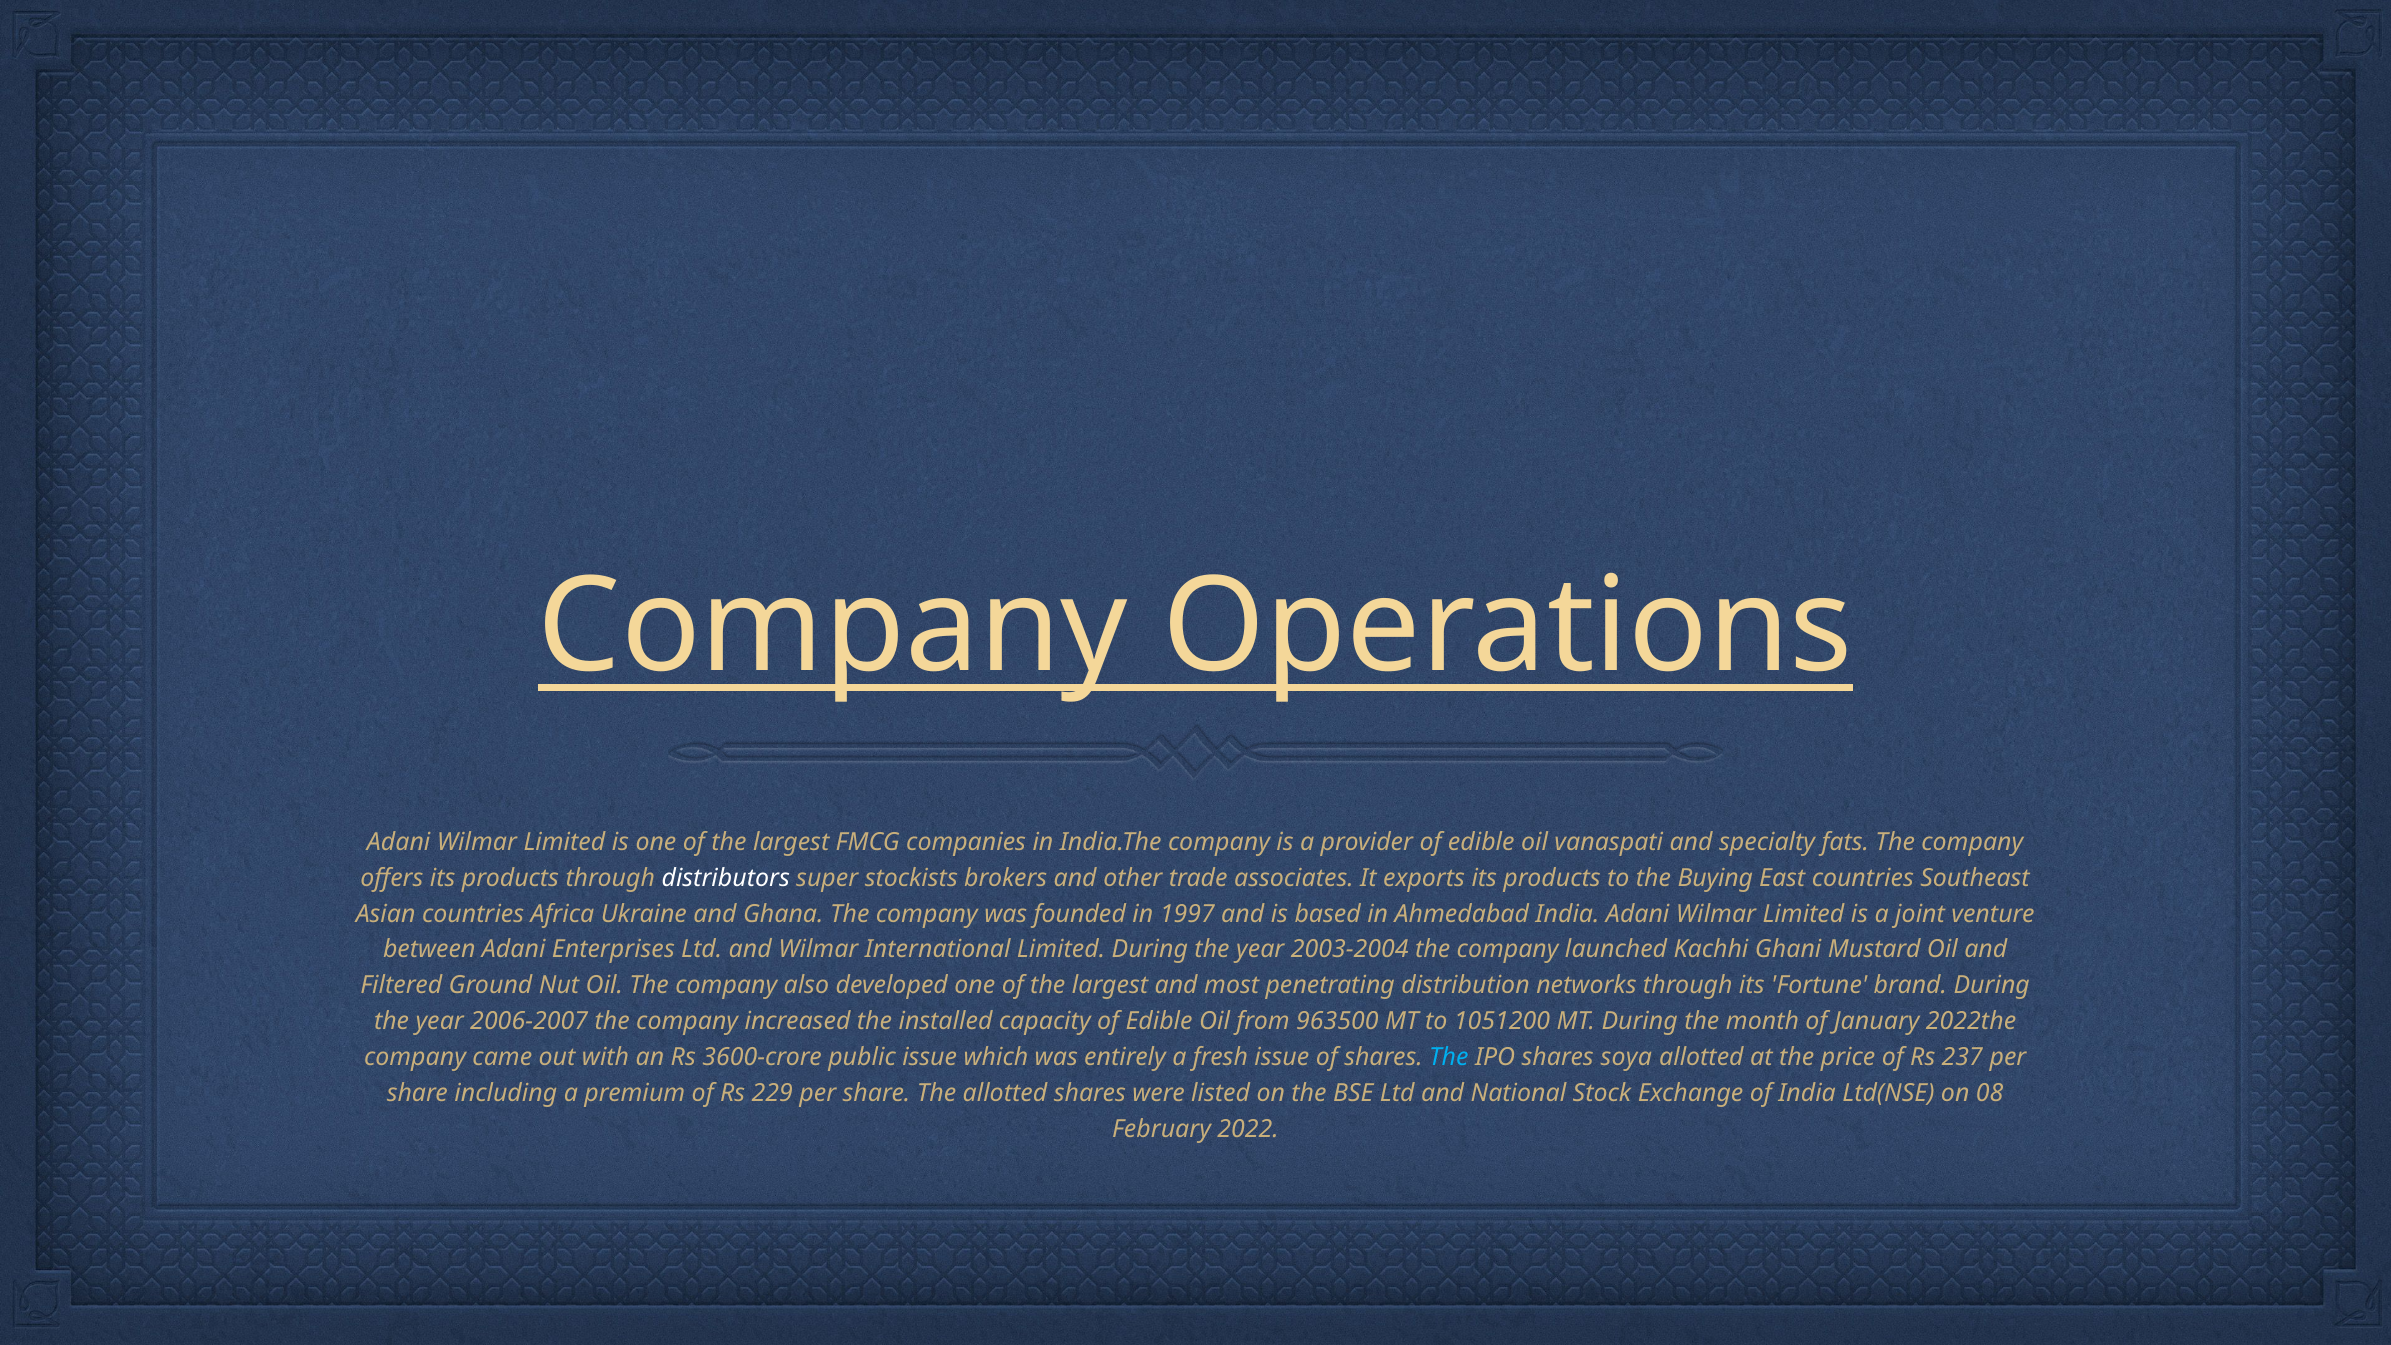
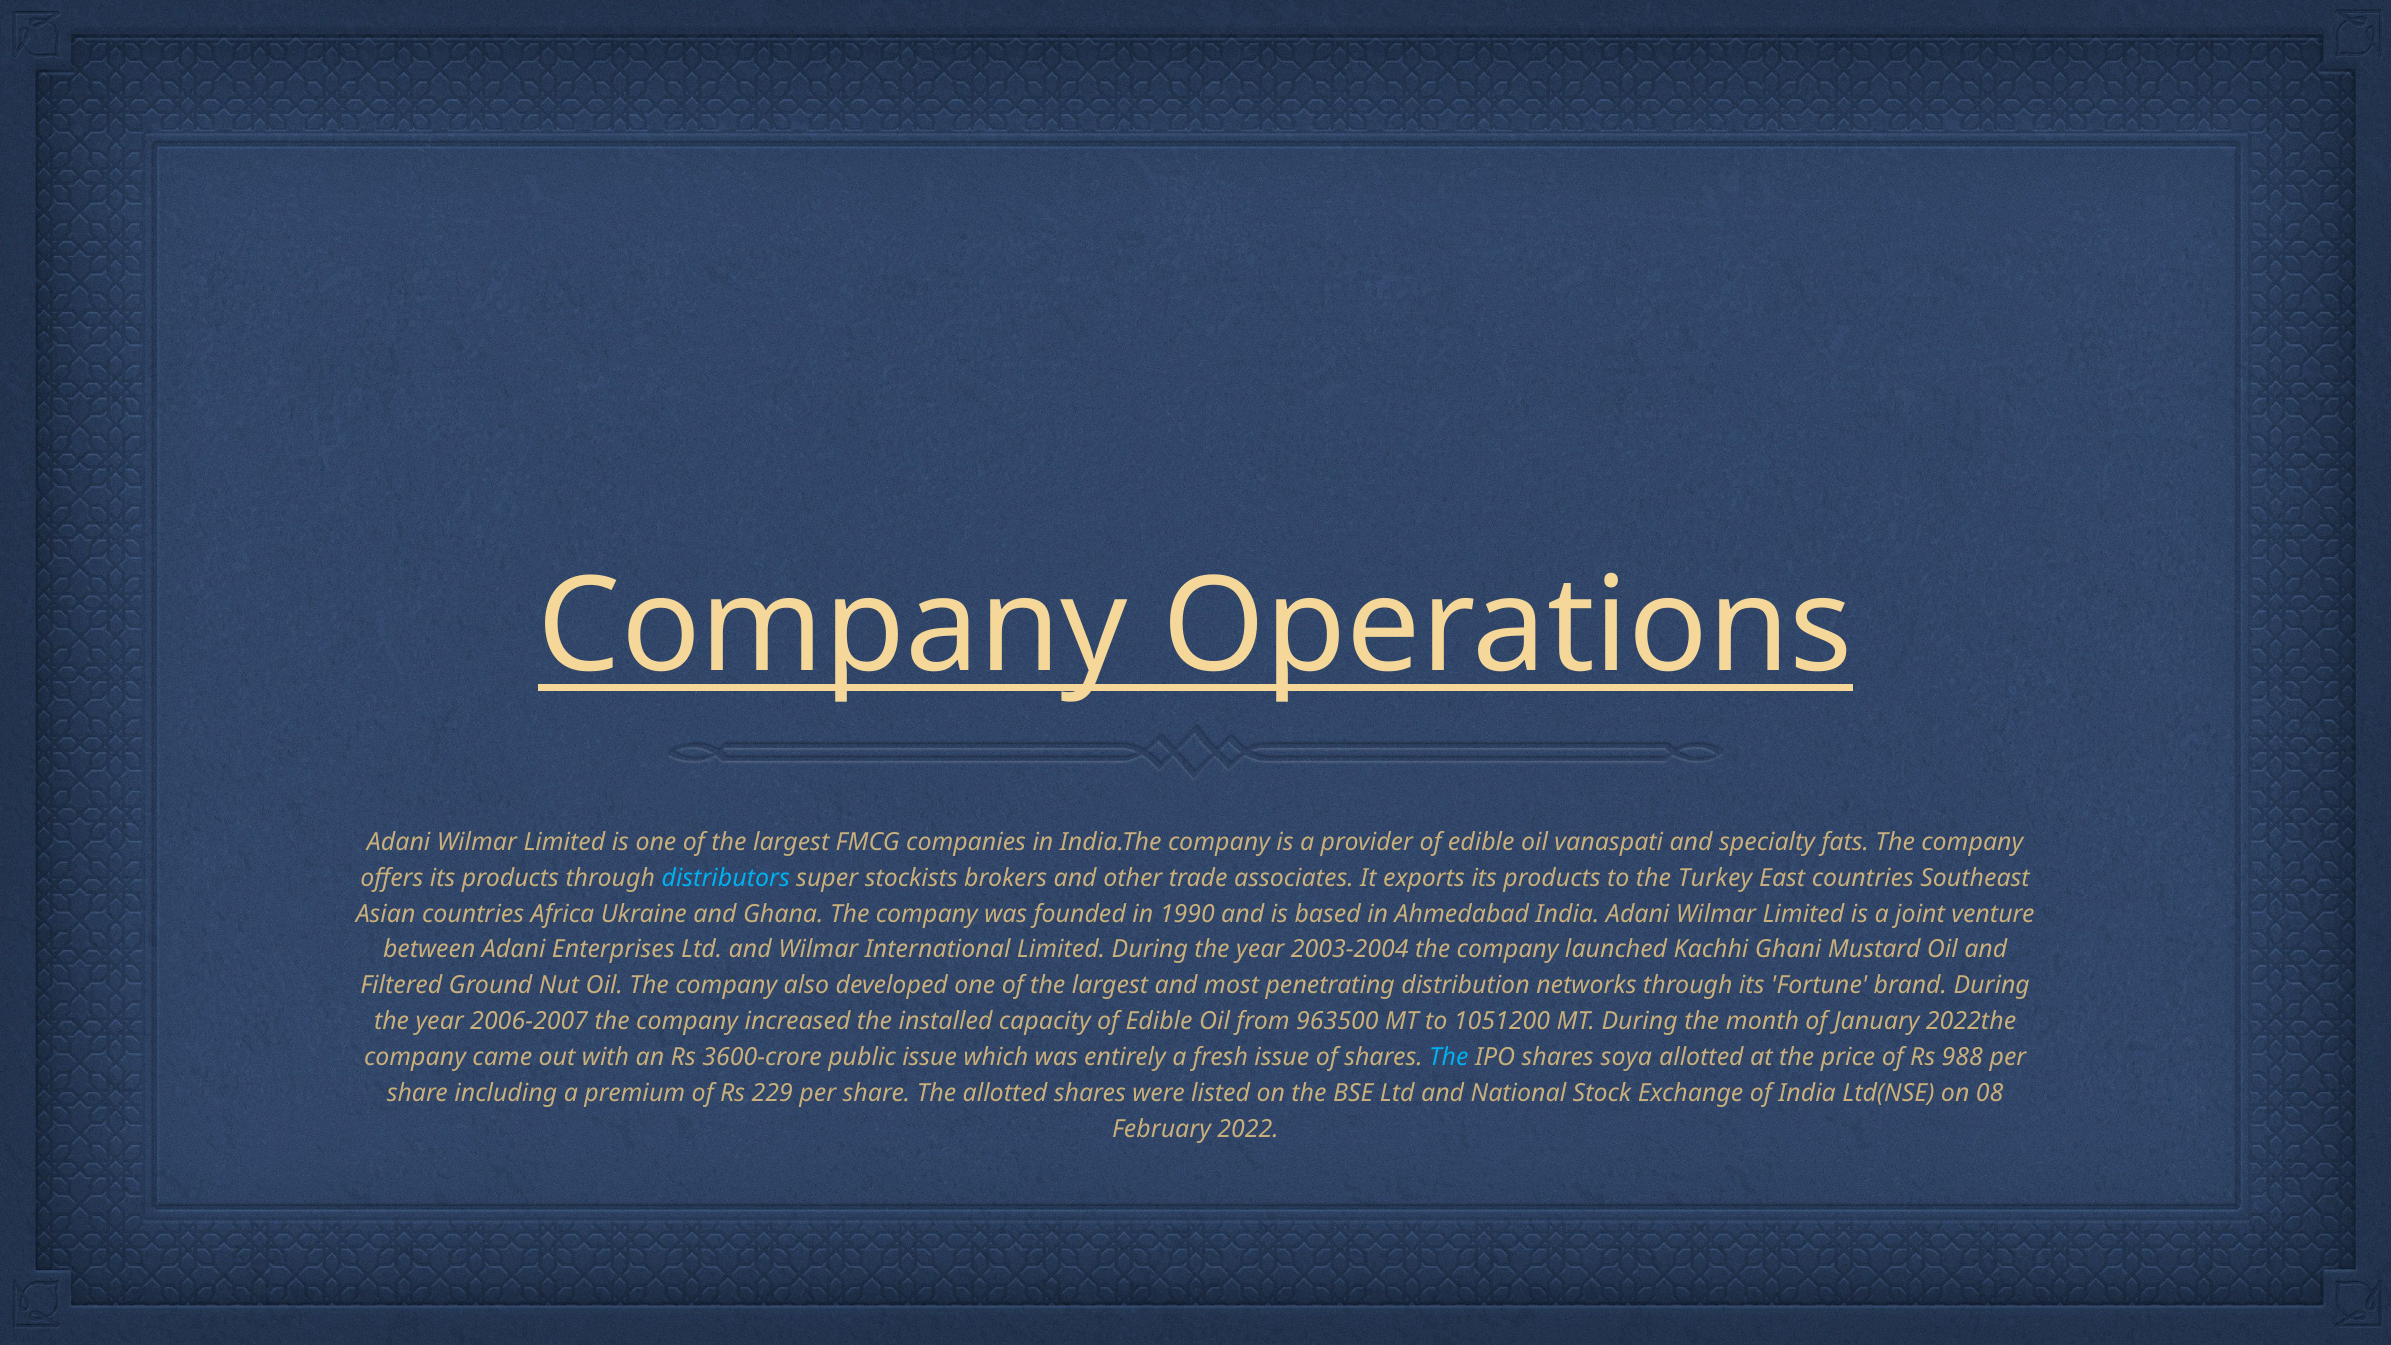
distributors colour: white -> light blue (726, 878)
Buying: Buying -> Turkey (1715, 878)
1997: 1997 -> 1990 (1187, 914)
237: 237 -> 988 (1962, 1057)
